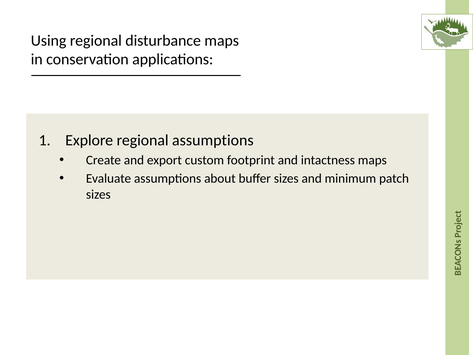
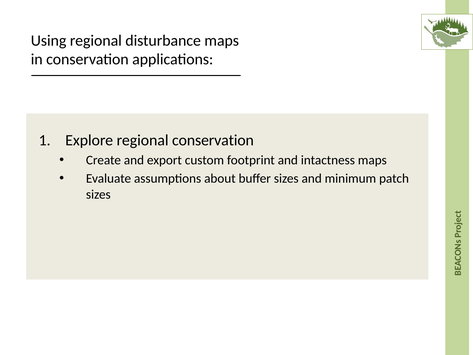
regional assumptions: assumptions -> conservation (213, 140)
